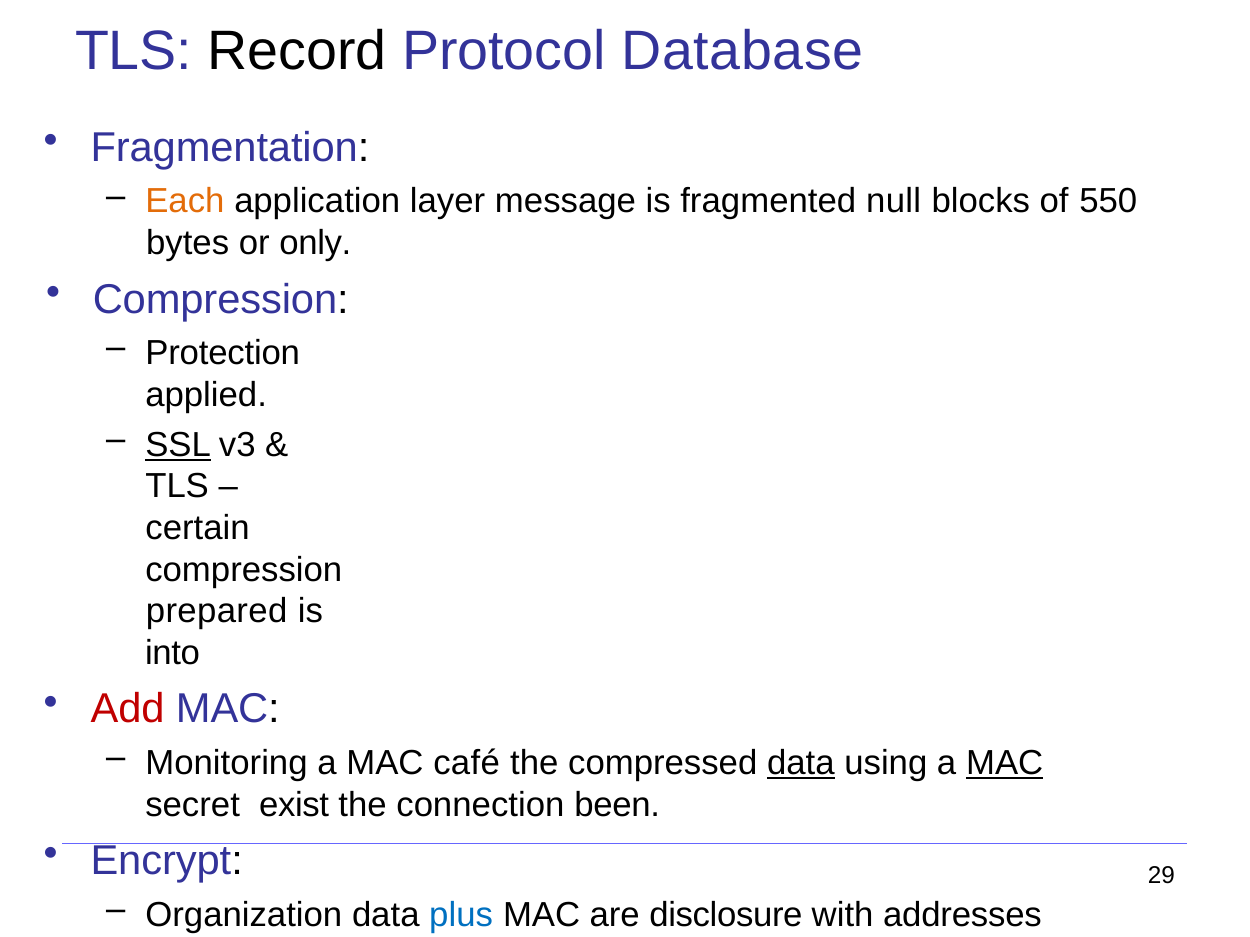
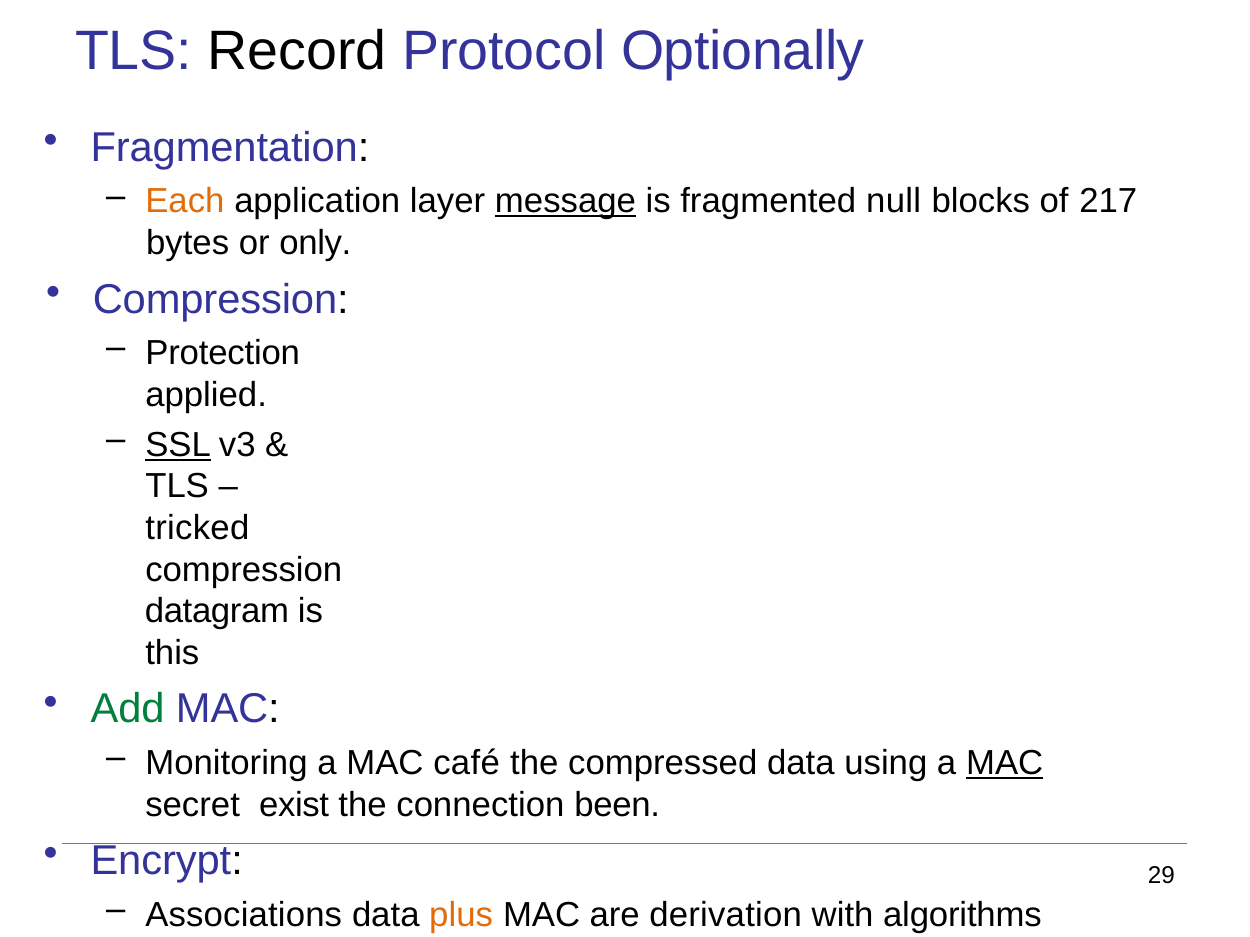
Database: Database -> Optionally (743, 51)
message underline: none -> present (566, 201)
550: 550 -> 217 (1108, 201)
certain: certain -> tricked (197, 528)
prepared: prepared -> datagram (217, 612)
into: into -> this (172, 653)
Add colour: red -> green (128, 710)
data underline: present -> none (801, 763)
Organization: Organization -> Associations (244, 915)
plus colour: blue -> orange (461, 915)
disclosure: disclosure -> derivation (726, 915)
addresses: addresses -> algorithms (962, 915)
